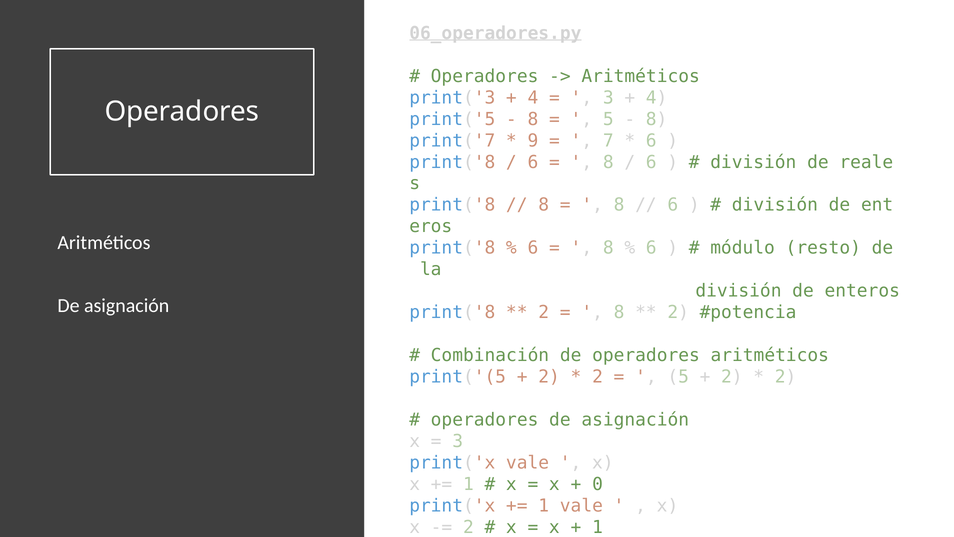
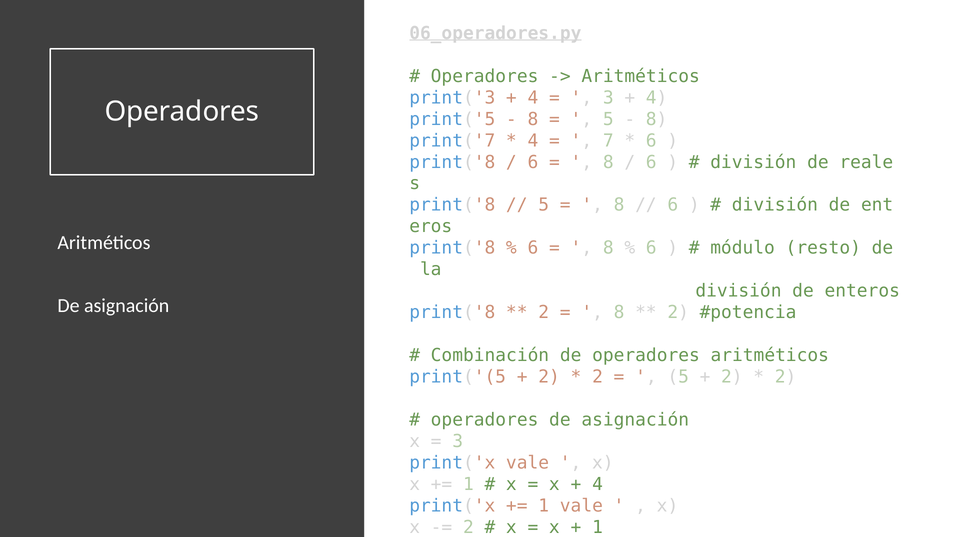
9: 9 -> 4 (533, 141)
8: 8 -> 5 (544, 205)
0: 0 -> 4 (598, 484)
